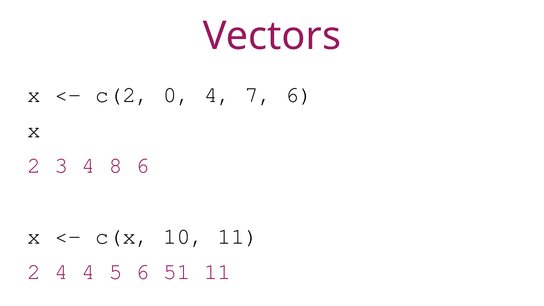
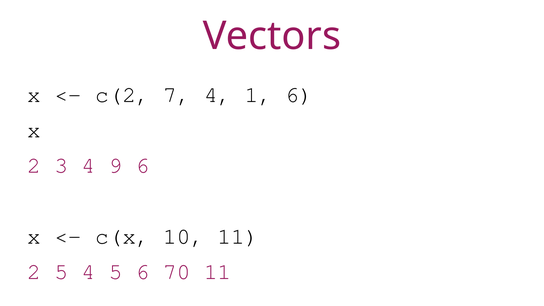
0: 0 -> 7 (177, 95)
7: 7 -> 1 (258, 95)
8: 8 -> 9 (116, 166)
2 4: 4 -> 5 (61, 272)
51: 51 -> 70 (177, 272)
